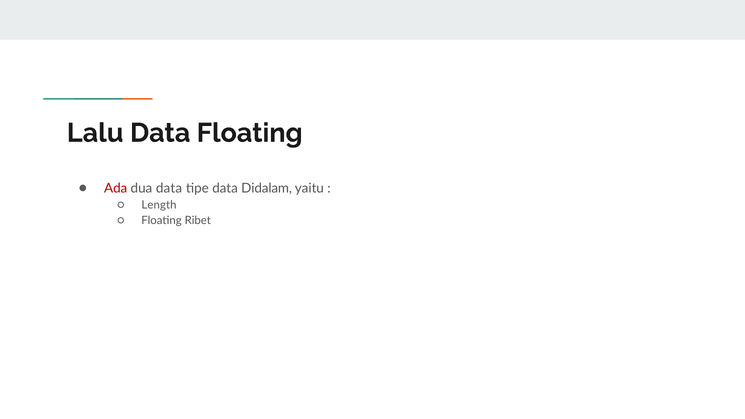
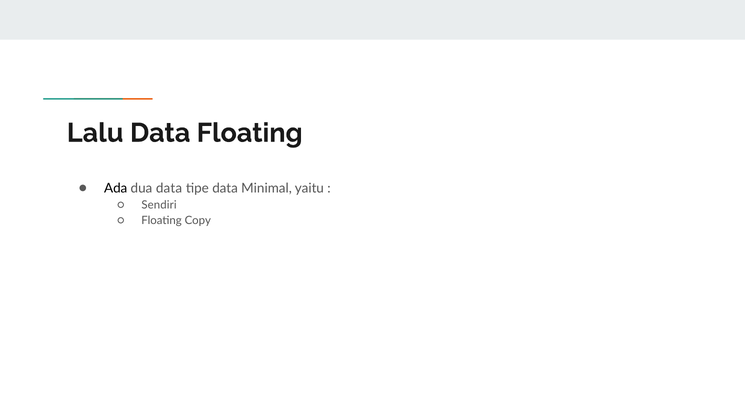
Ada colour: red -> black (116, 188)
Didalam: Didalam -> Minimal (267, 188)
Length: Length -> Sendiri (159, 205)
Ribet: Ribet -> Copy (198, 221)
